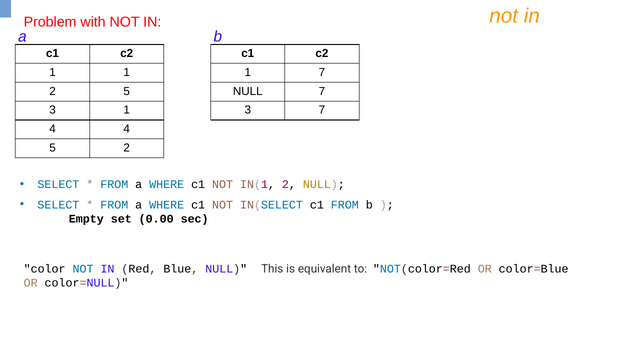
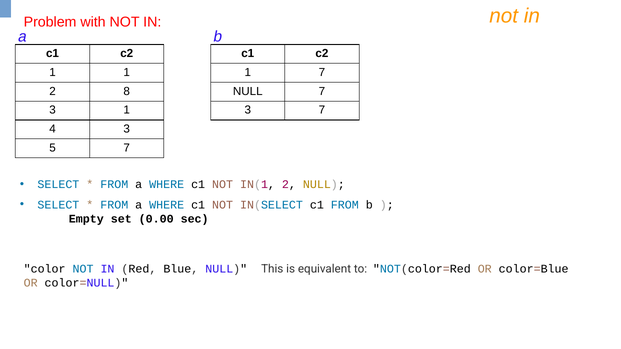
2 5: 5 -> 8 (127, 91)
4 4: 4 -> 3 (127, 129)
5 2: 2 -> 7 (127, 148)
